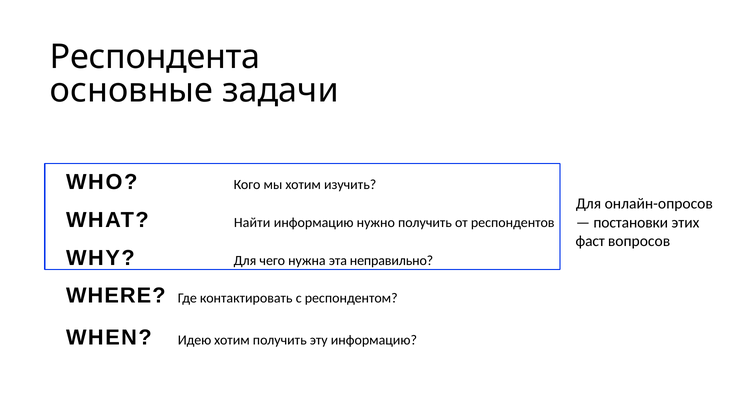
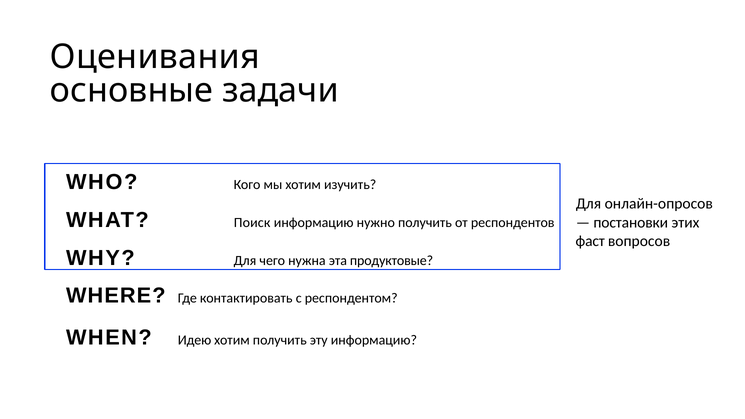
Респондента: Респондента -> Оценивания (155, 57)
Найти: Найти -> Поиск (252, 223)
неправильно: неправильно -> продуктовые (392, 261)
